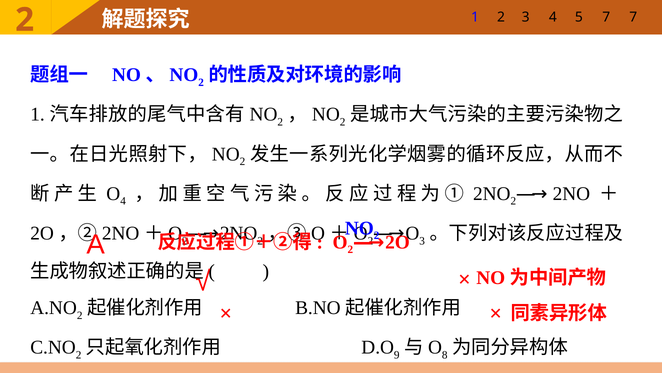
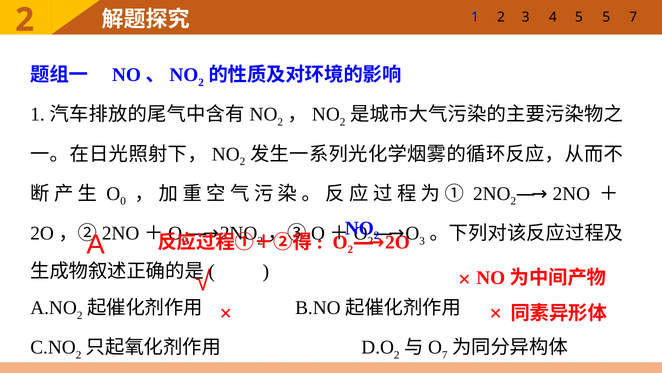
5 7: 7 -> 5 (606, 17)
4: 4 -> 0 (123, 201)
9: 9 -> 2 (397, 354)
8: 8 -> 7 (445, 354)
